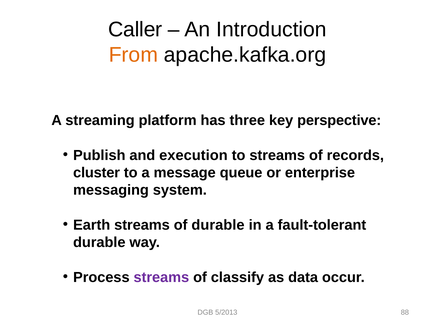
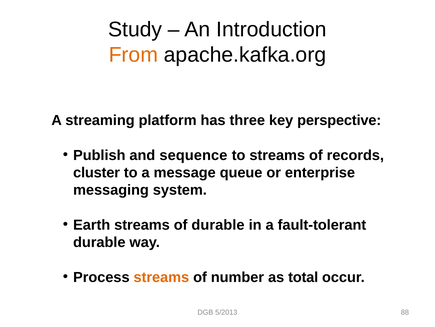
Caller: Caller -> Study (135, 29)
execution: execution -> sequence (193, 155)
streams colour: purple -> orange (161, 277)
classify: classify -> number (237, 277)
data: data -> total (303, 277)
